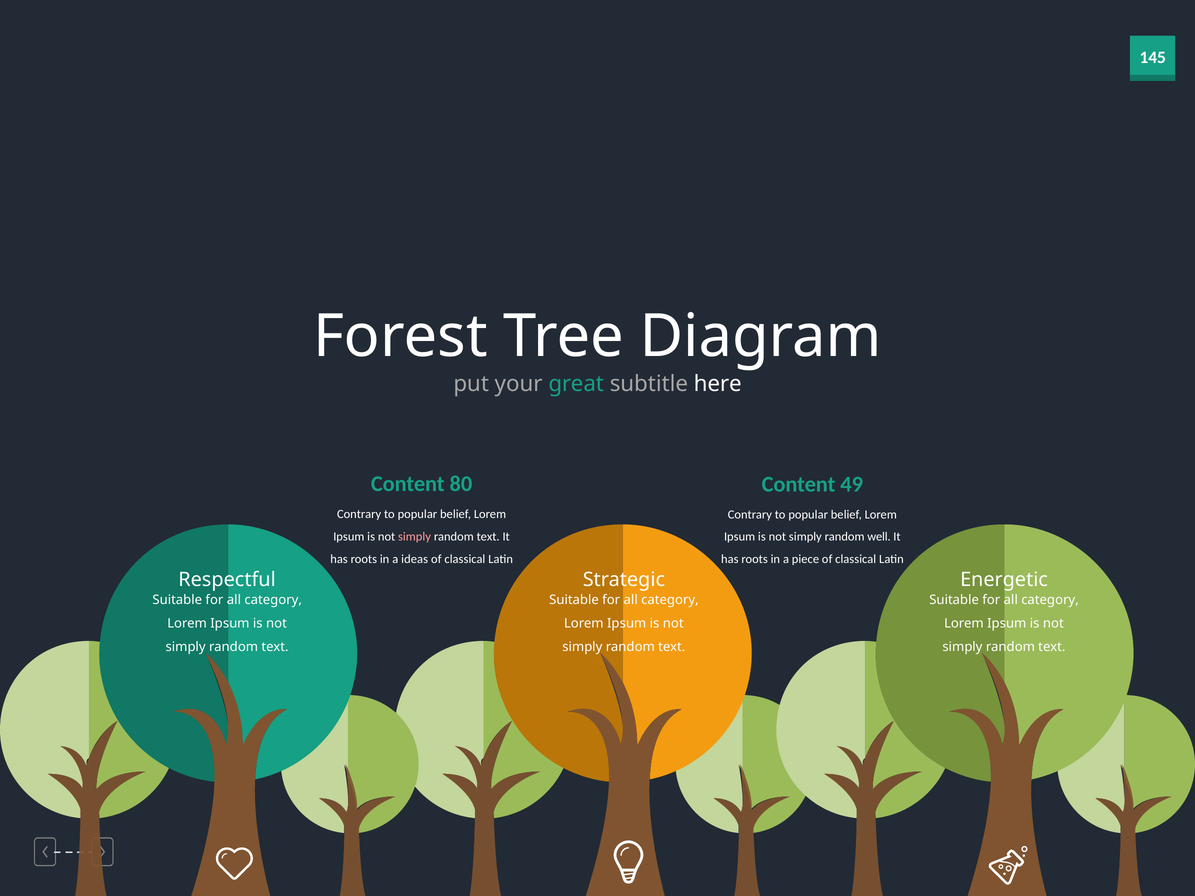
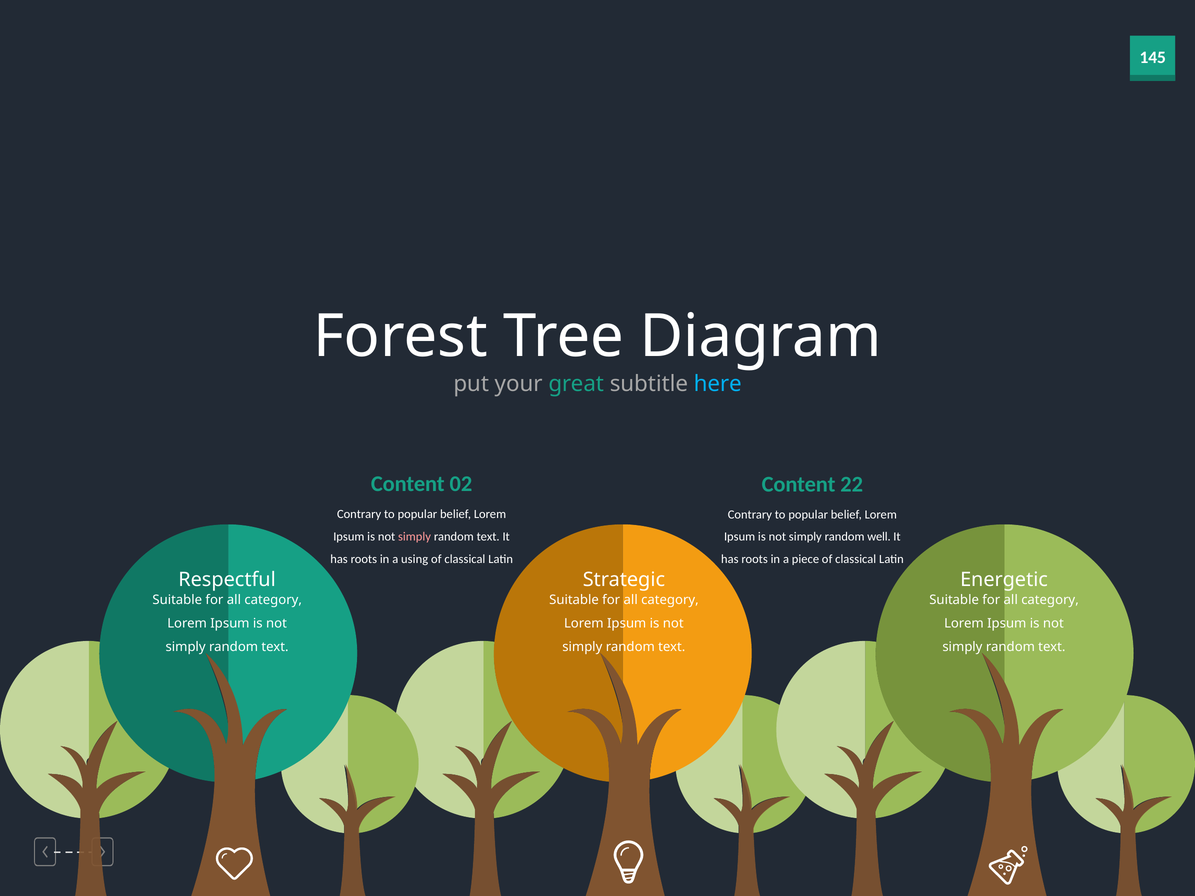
here colour: white -> light blue (718, 384)
80: 80 -> 02 (461, 484)
49: 49 -> 22 (852, 484)
ideas: ideas -> using (415, 559)
